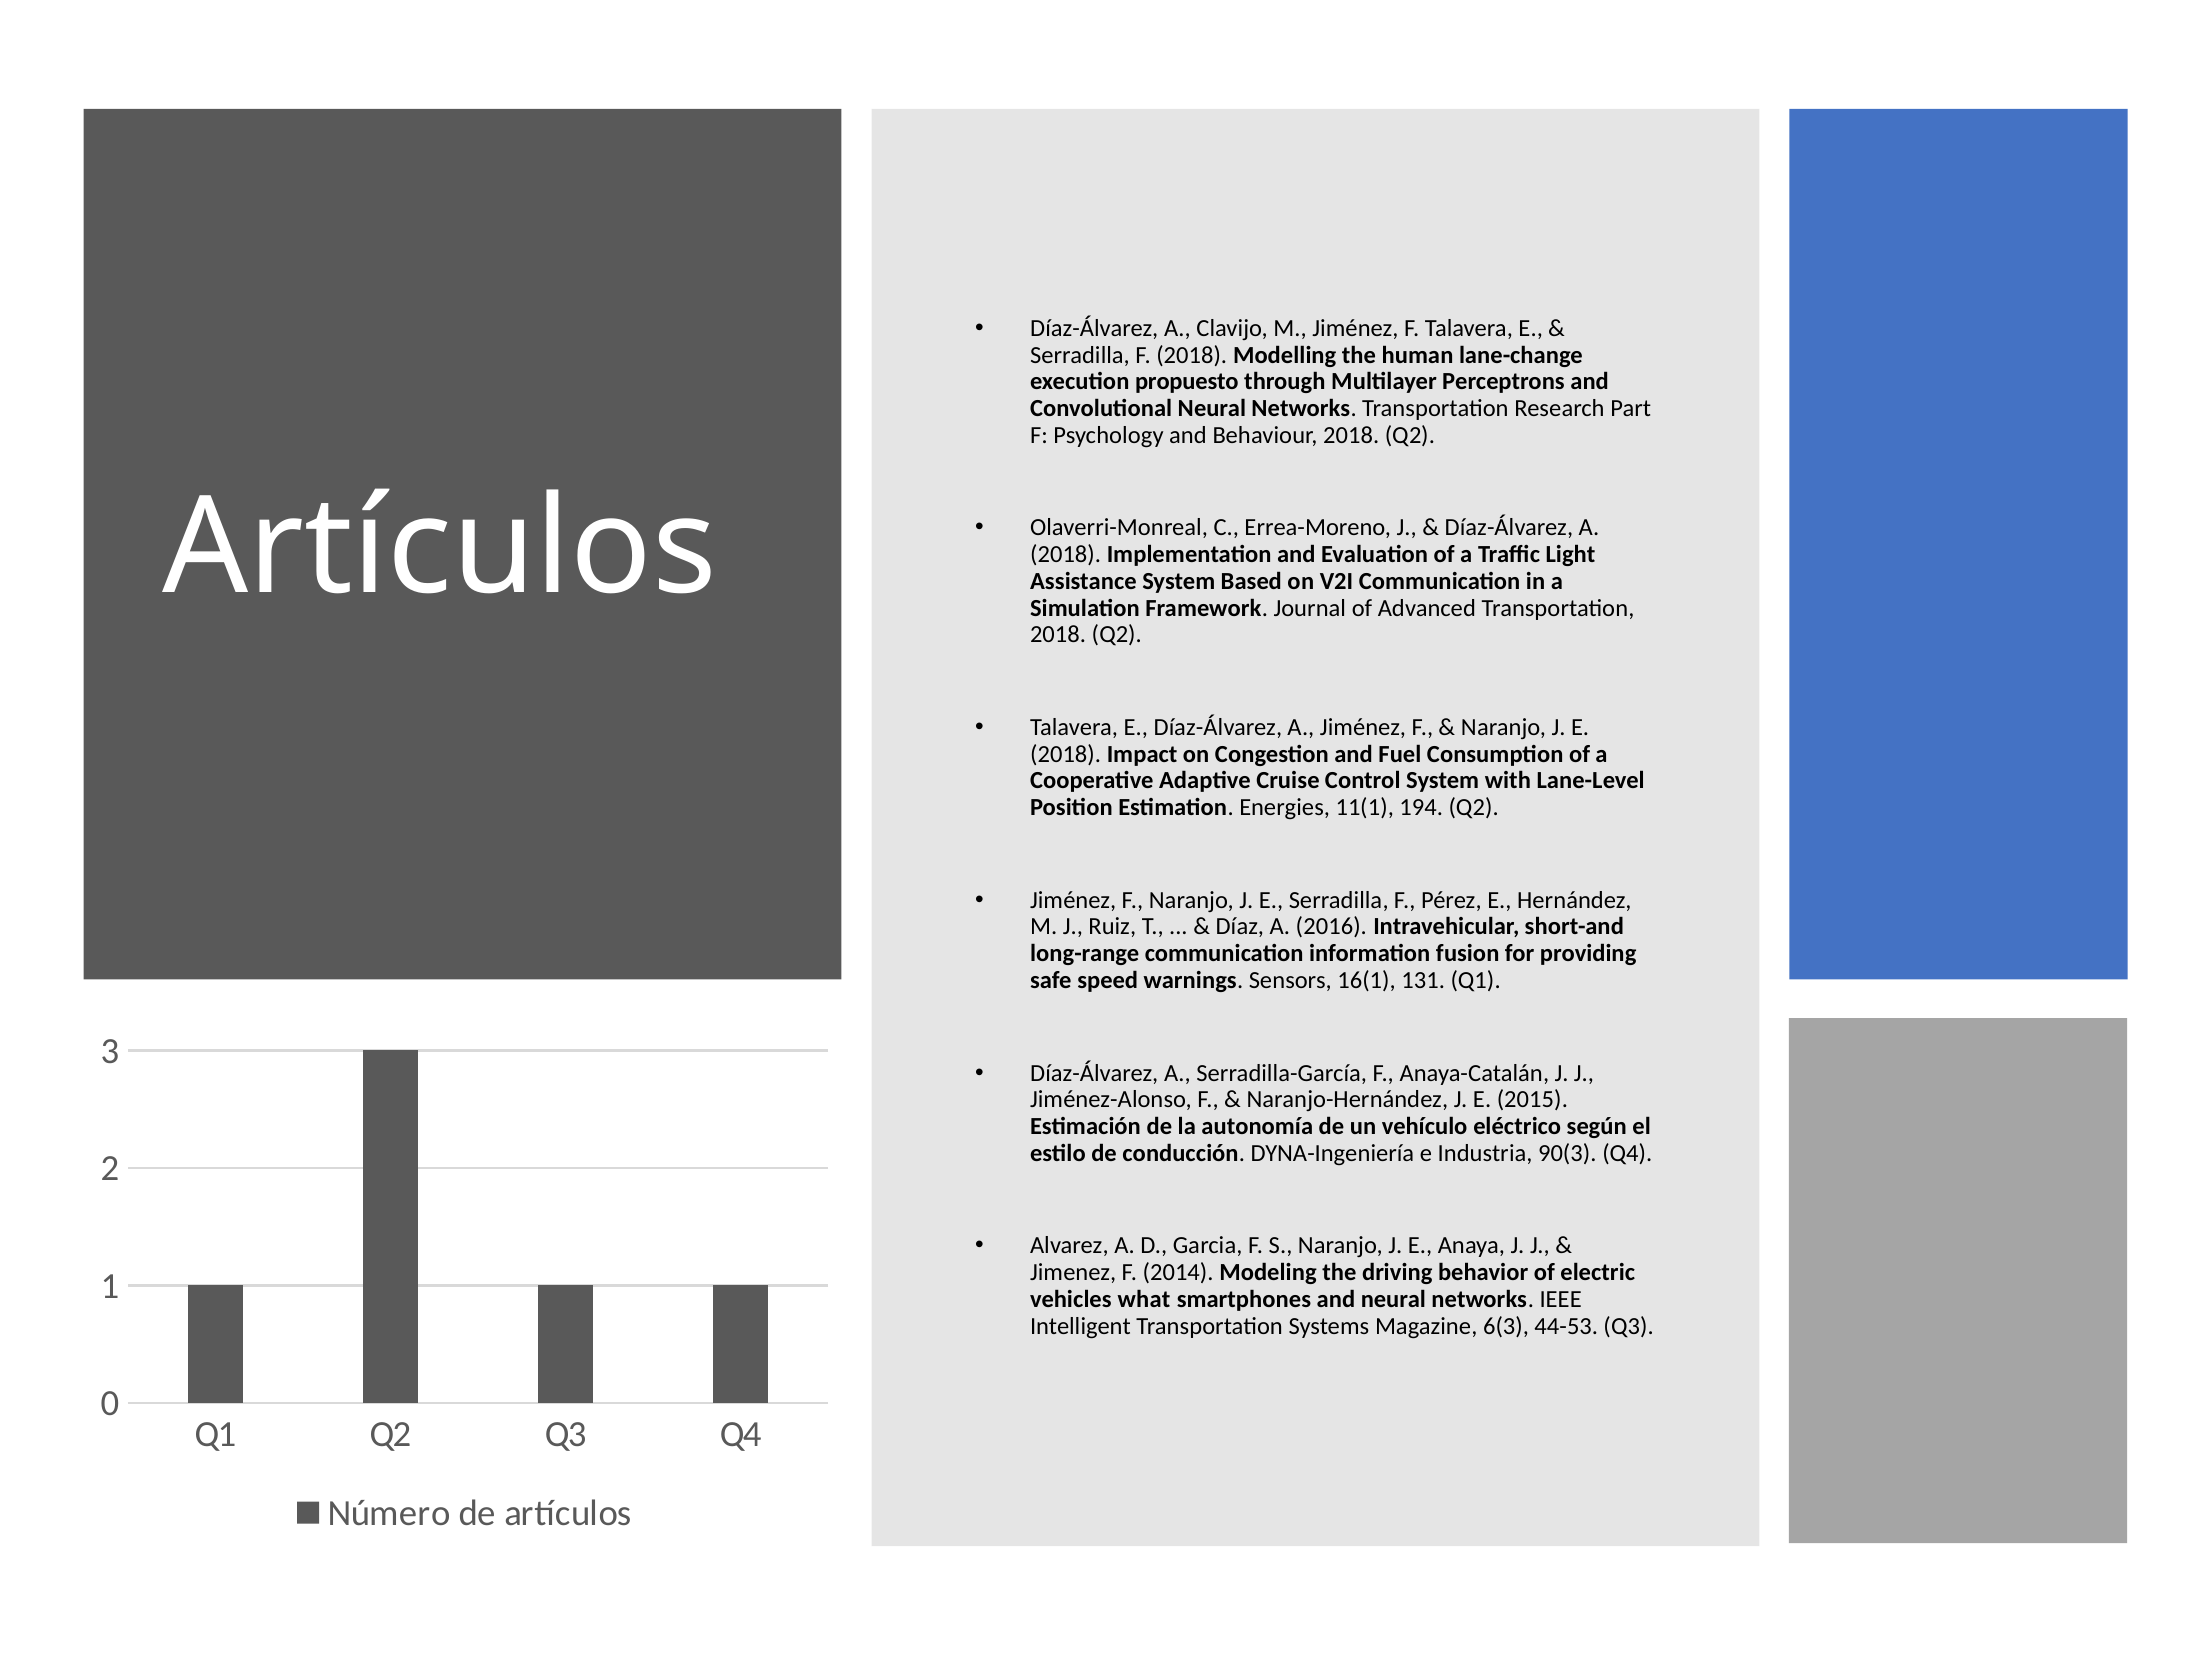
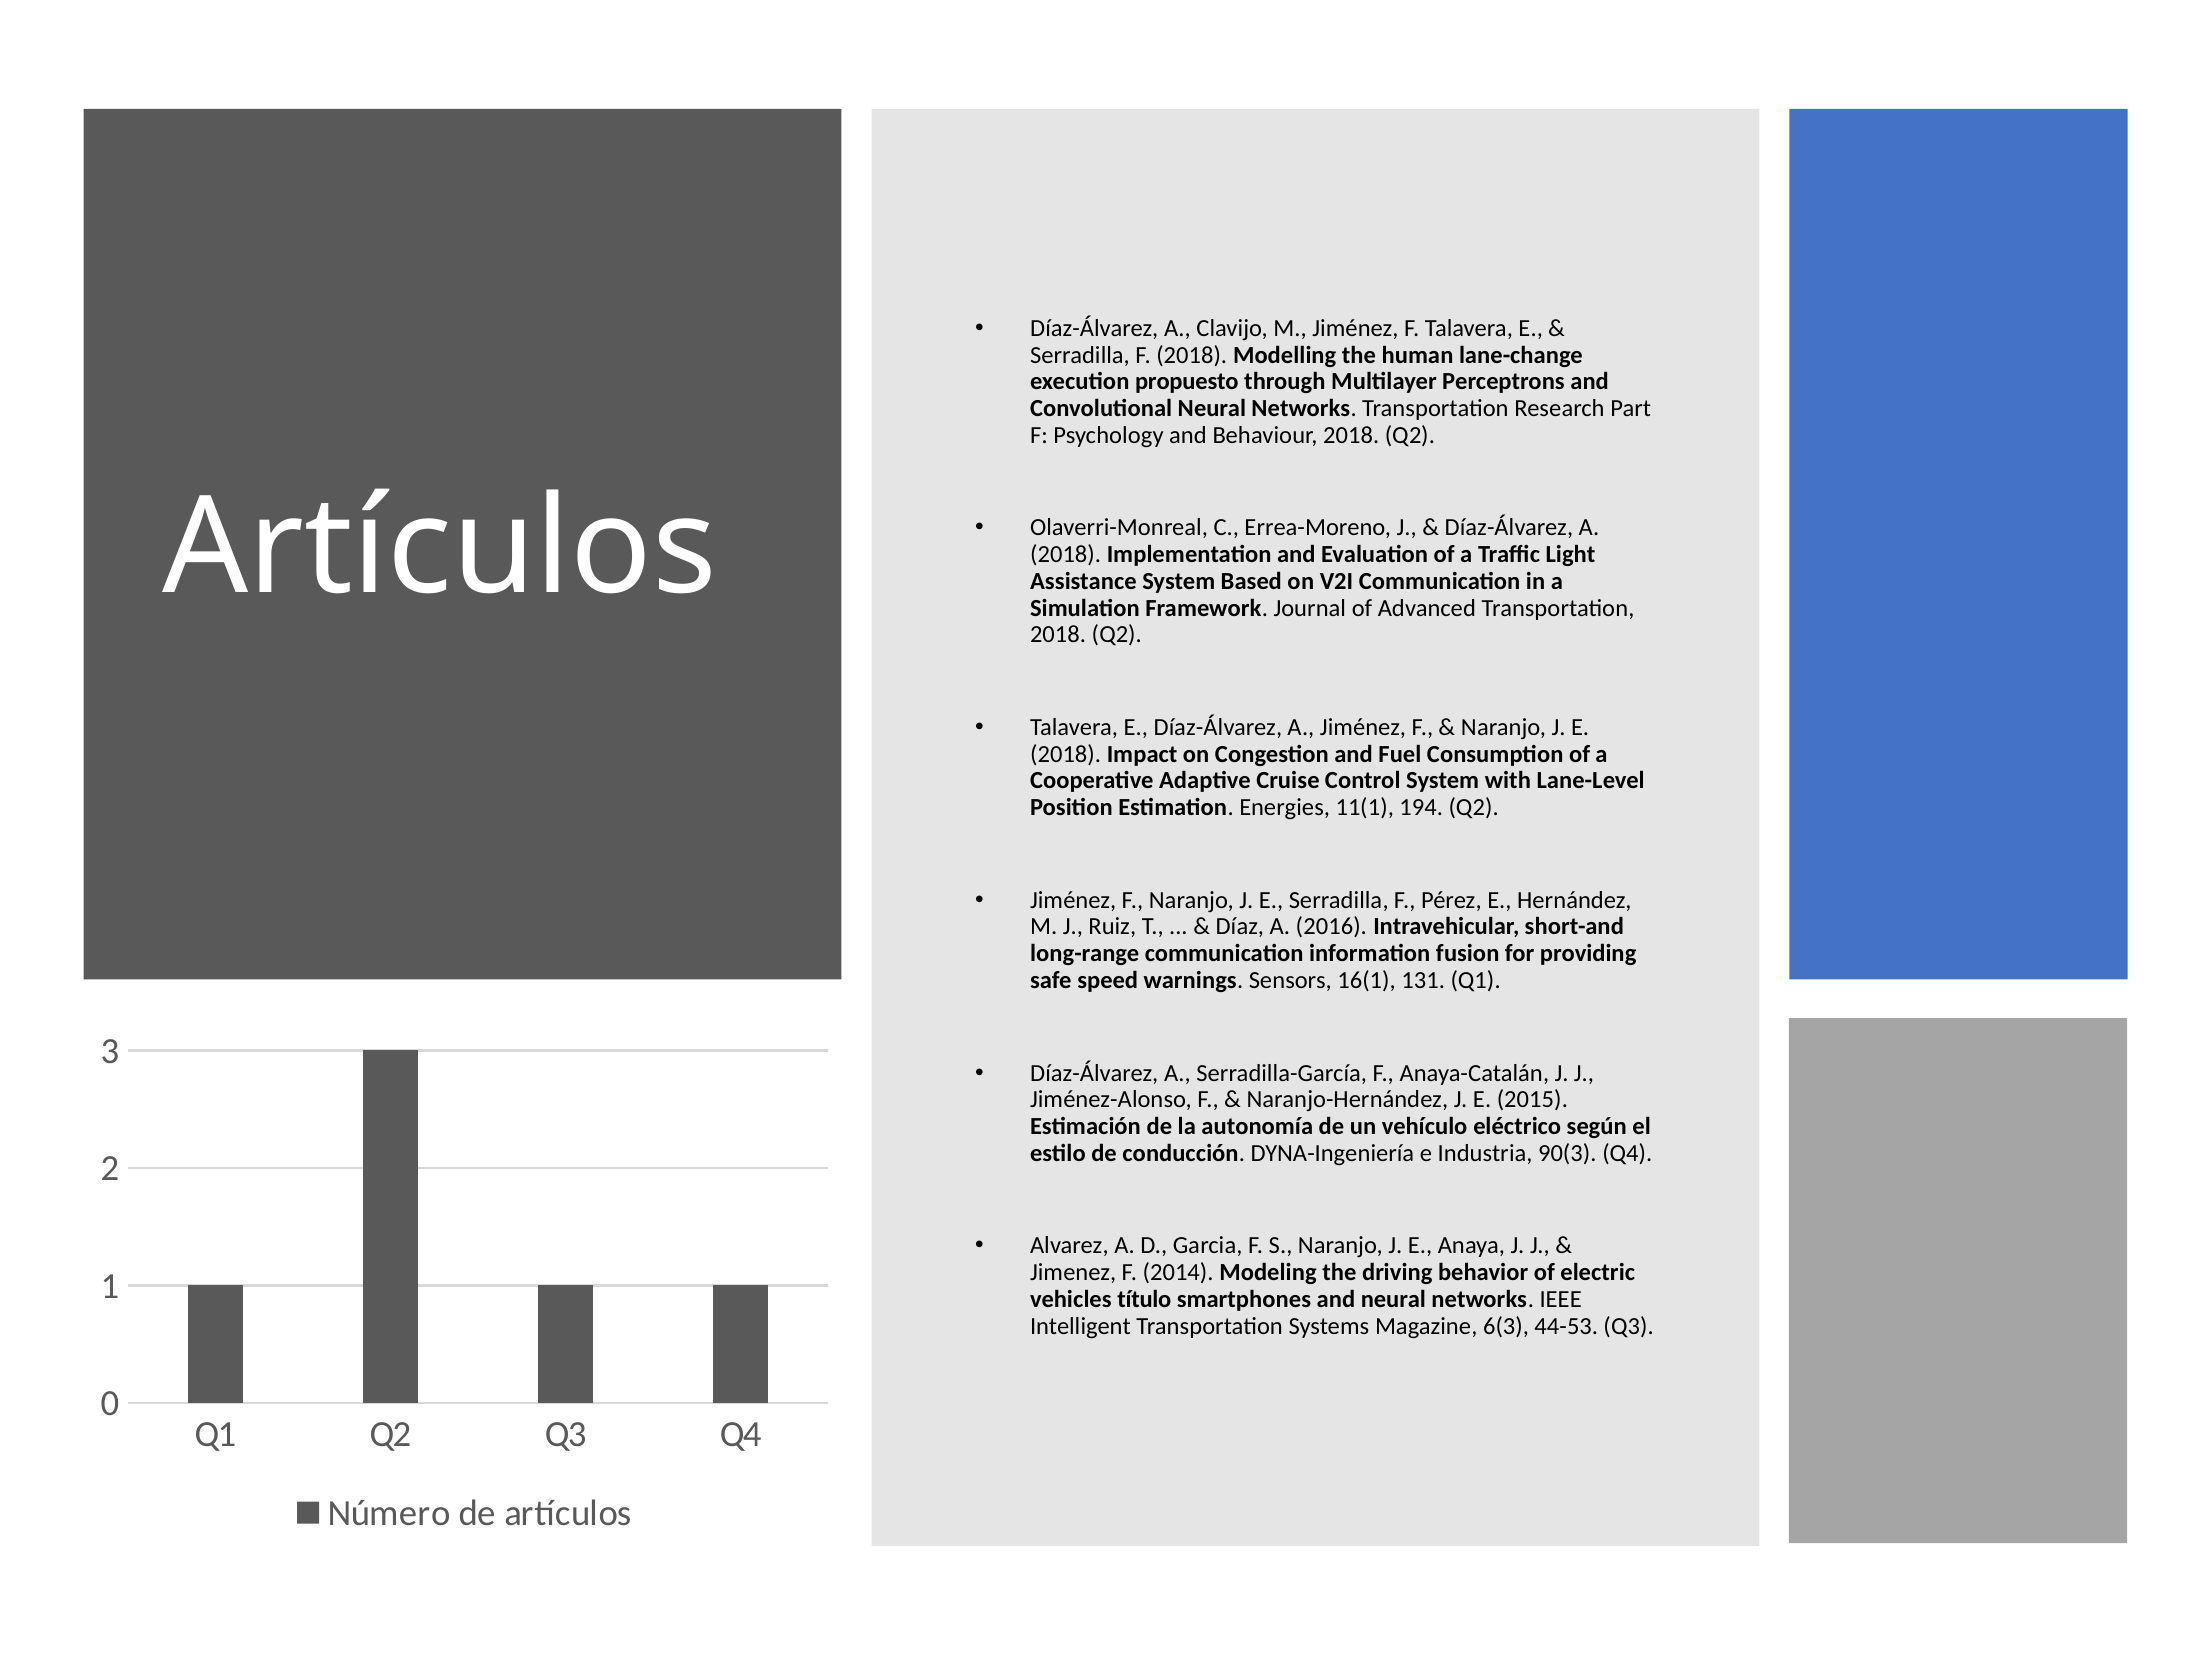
what: what -> título (1144, 1299)
